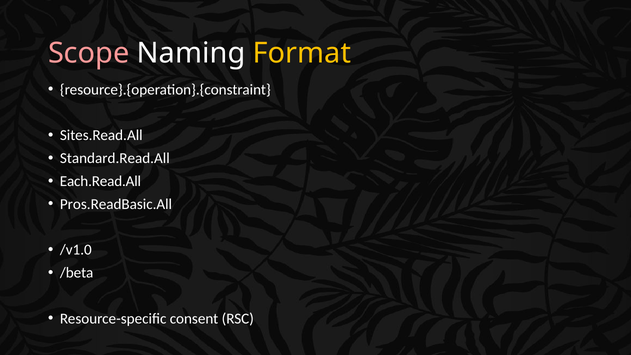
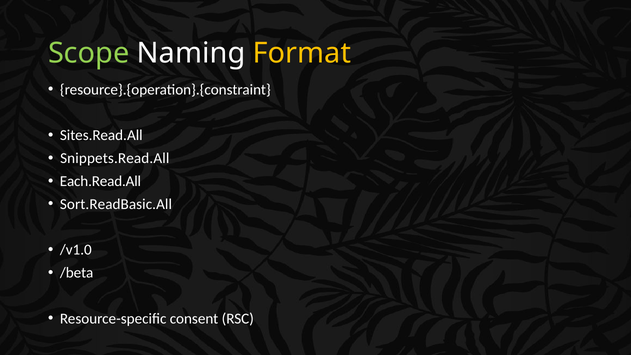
Scope colour: pink -> light green (89, 53)
Standard.Read.All: Standard.Read.All -> Snippets.Read.All (115, 158)
Pros.ReadBasic.All: Pros.ReadBasic.All -> Sort.ReadBasic.All (116, 204)
